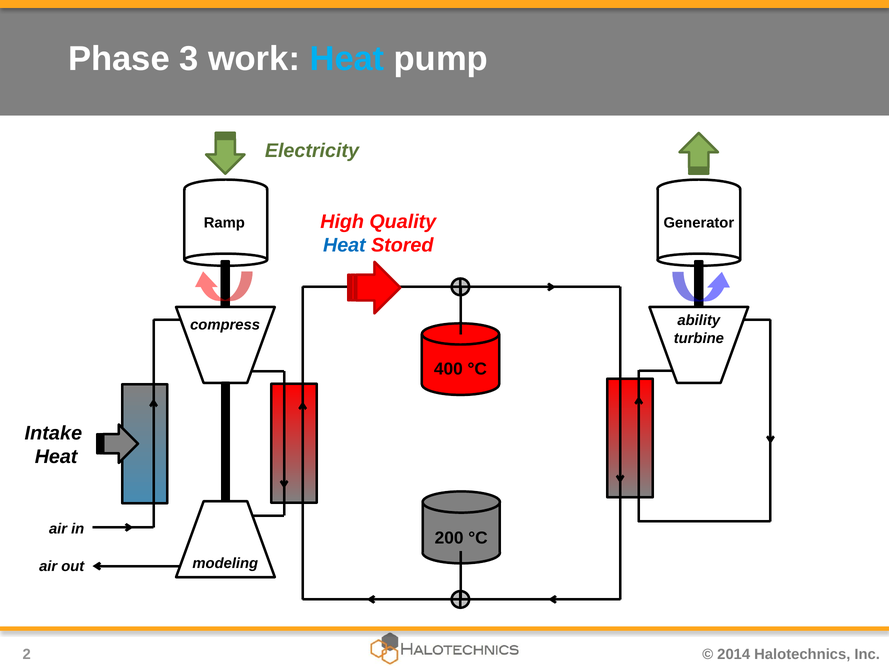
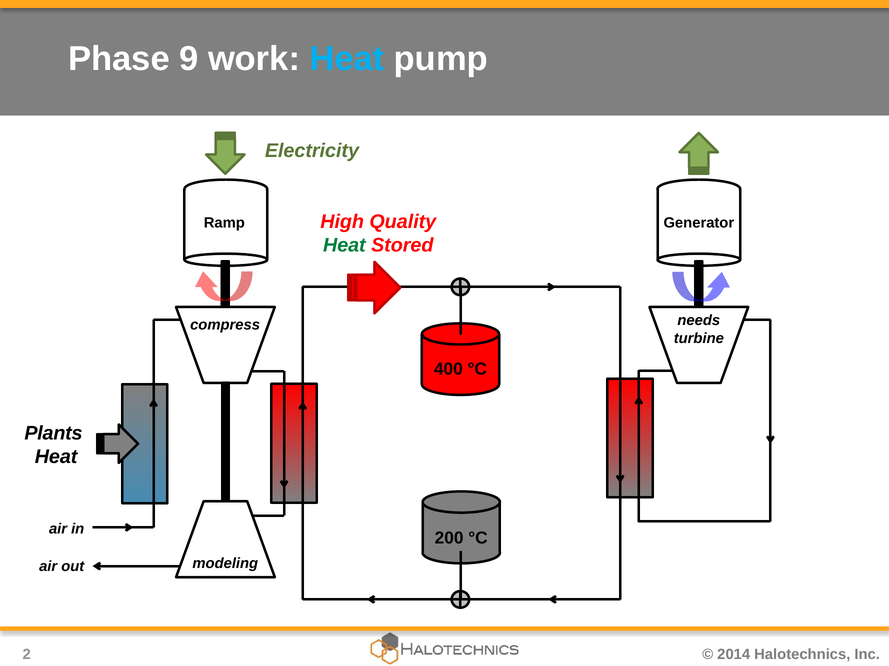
3: 3 -> 9 (189, 59)
Heat colour: blue -> green (344, 246)
ability: ability -> needs (699, 321)
Intake: Intake -> Plants (53, 434)
